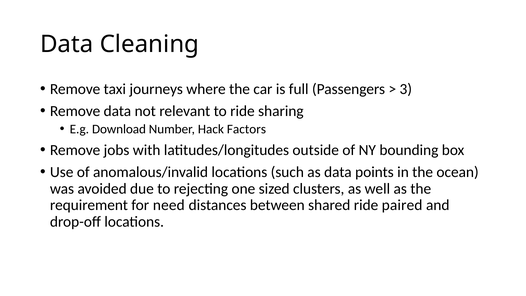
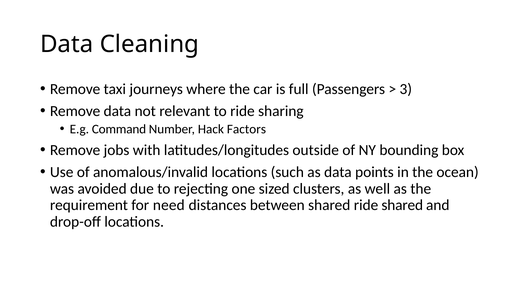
Download: Download -> Command (119, 129)
ride paired: paired -> shared (402, 205)
